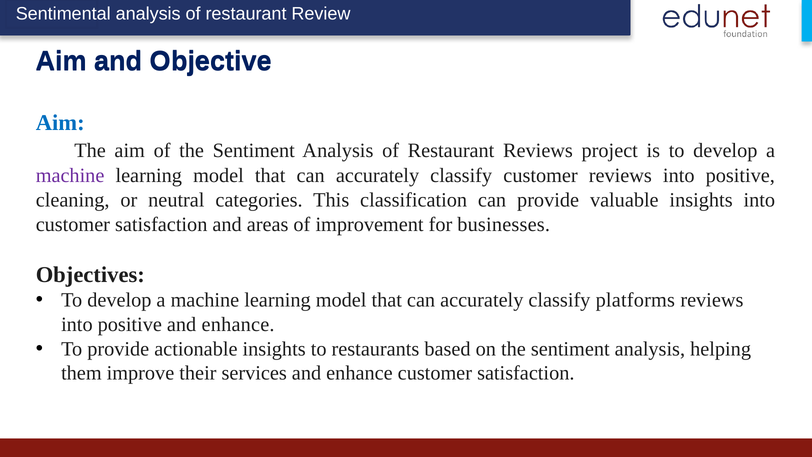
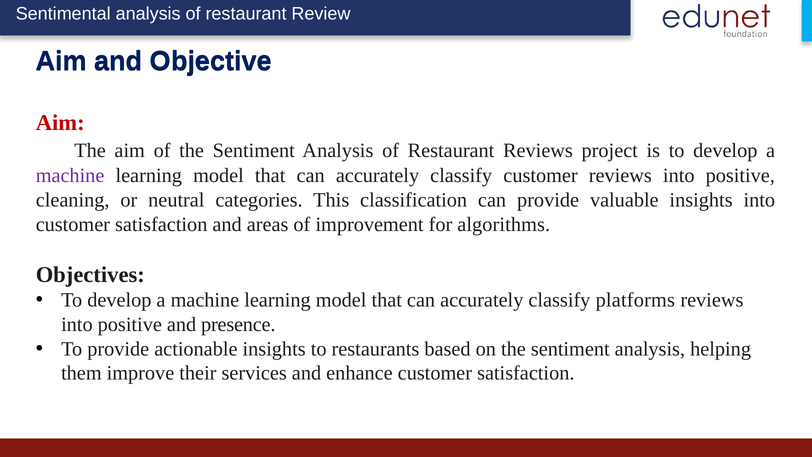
Aim colour: blue -> red (60, 123)
businesses: businesses -> algorithms (504, 224)
positive and enhance: enhance -> presence (238, 324)
